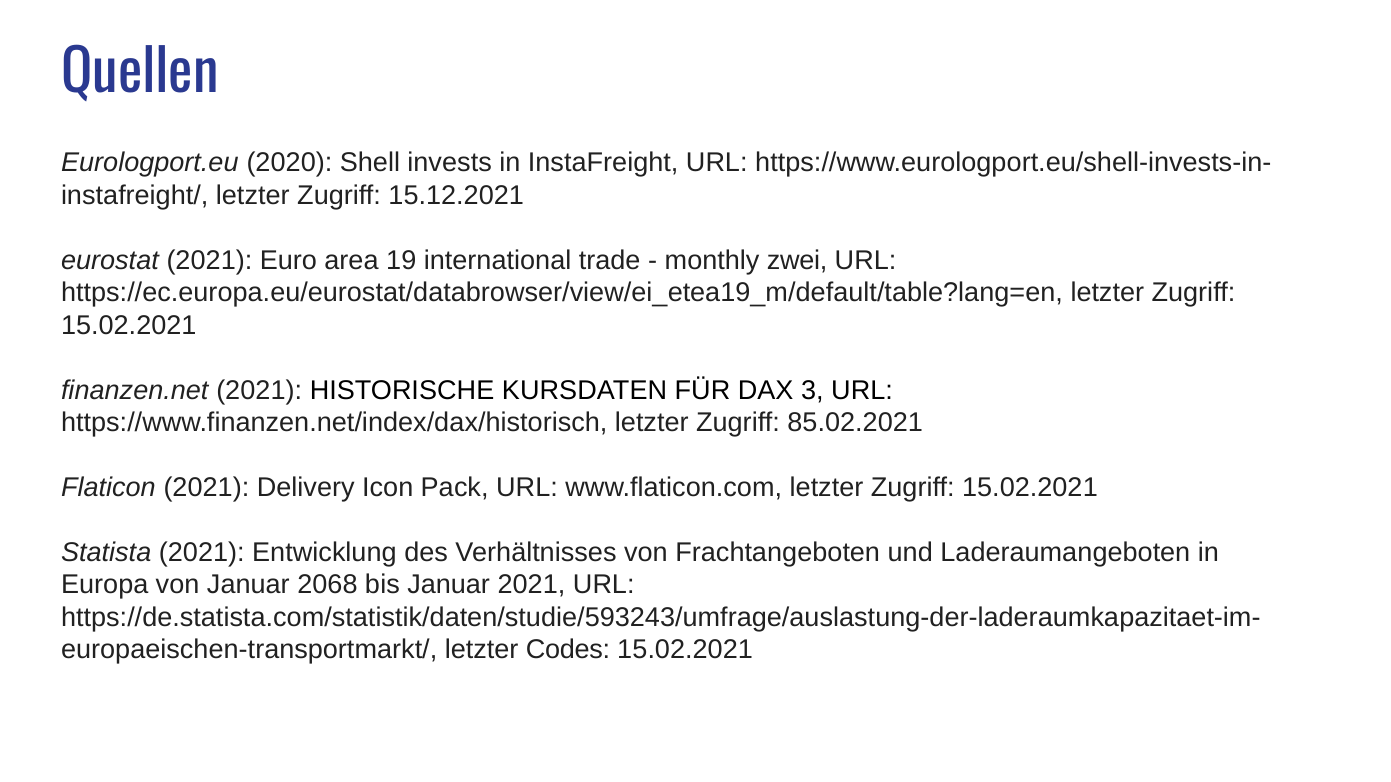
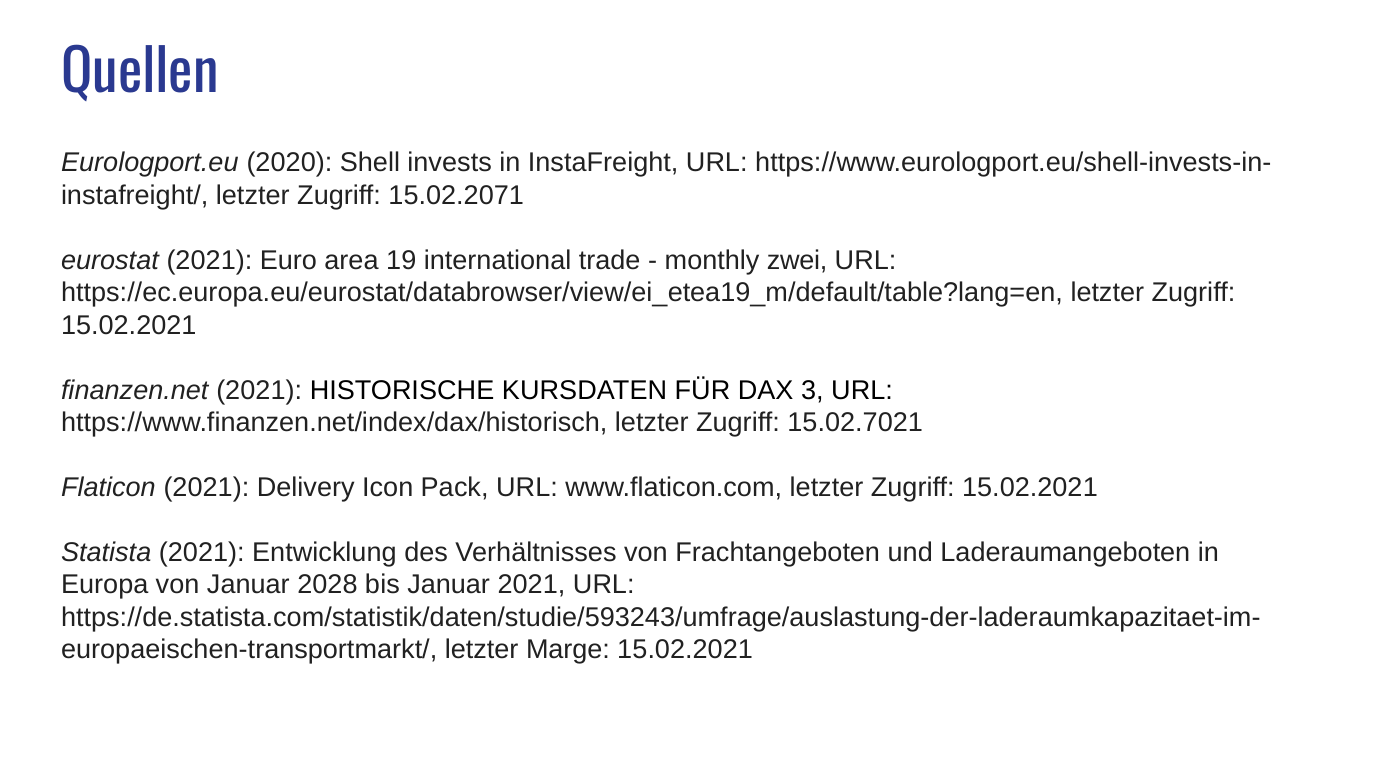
15.12.2021: 15.12.2021 -> 15.02.2071 (456, 196)
85.02.2021: 85.02.2021 -> 15.02.7021 (855, 423)
2068: 2068 -> 2028 (327, 585)
Codes: Codes -> Marge (568, 650)
